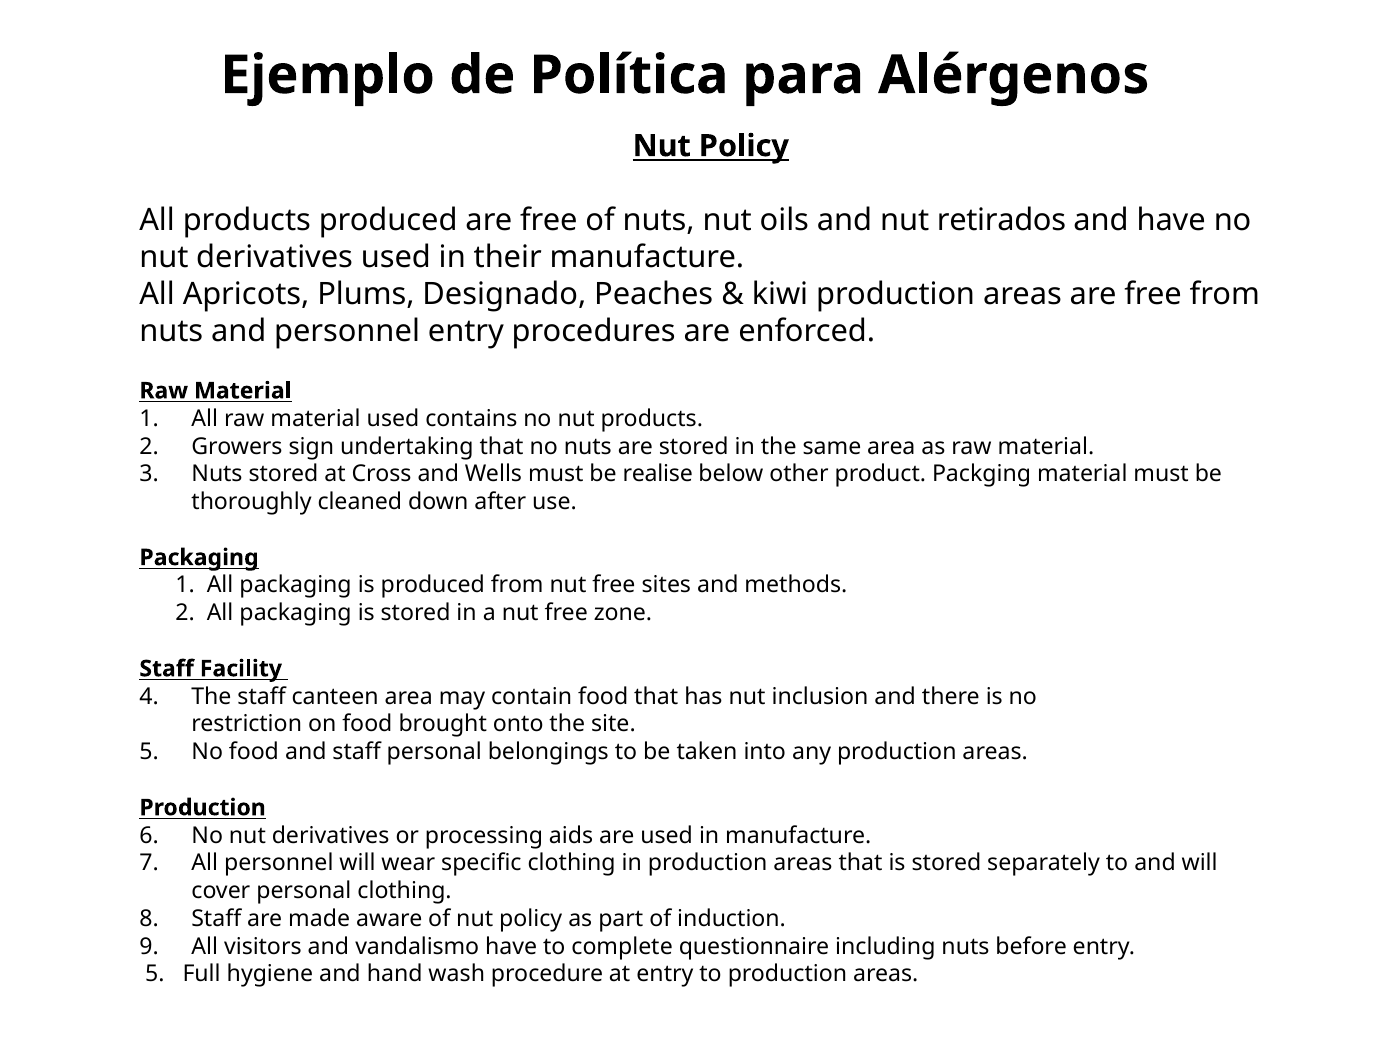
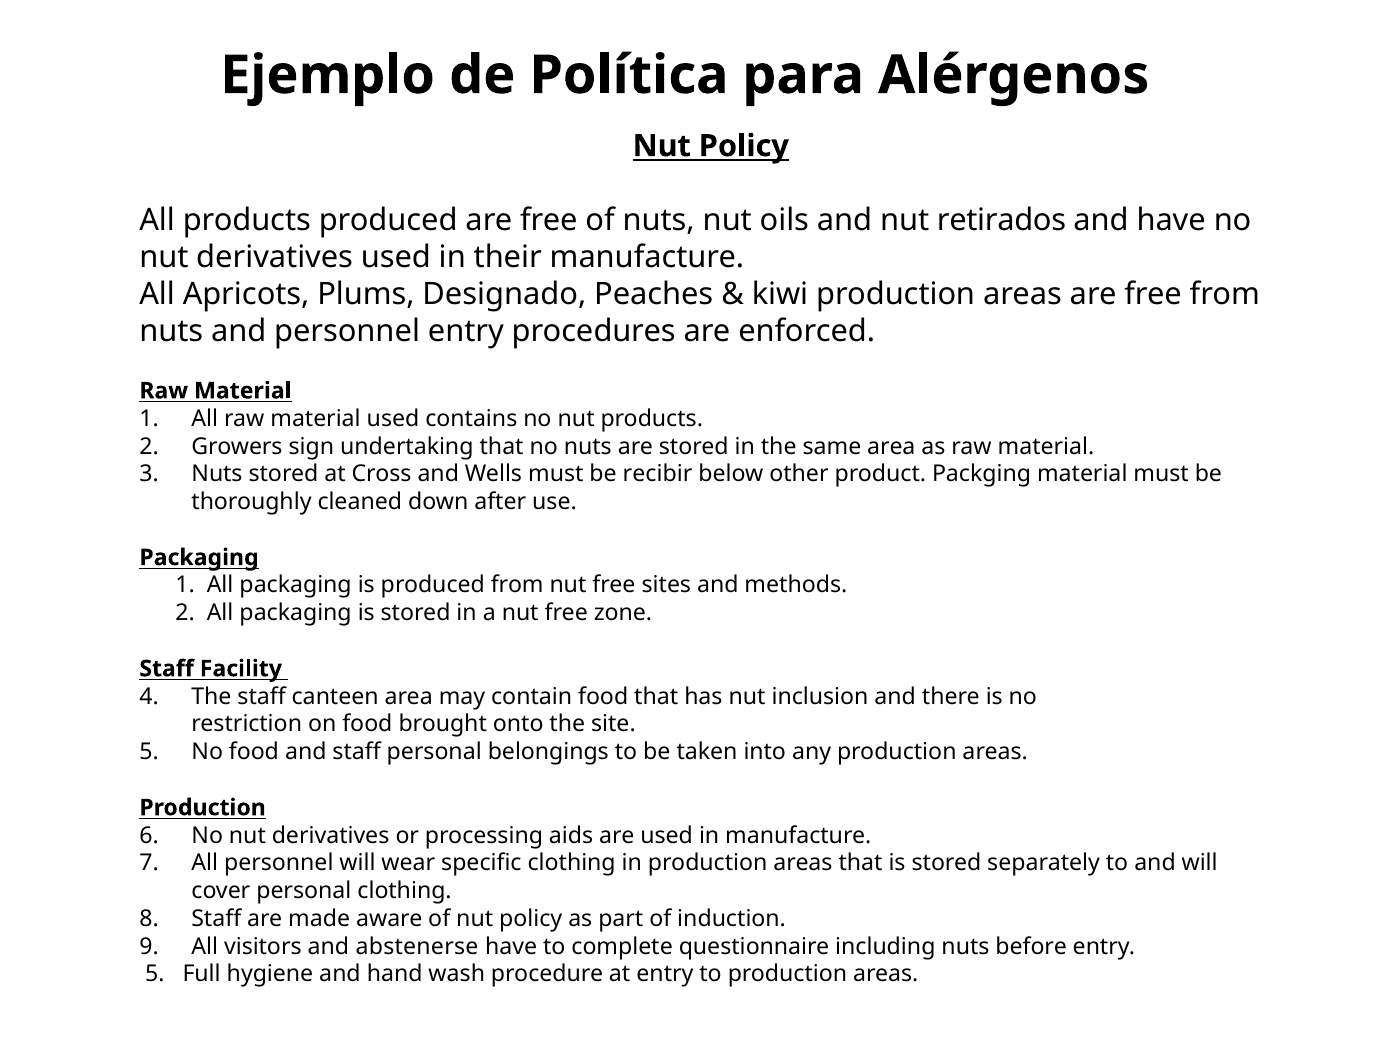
realise: realise -> recibir (658, 474)
vandalismo: vandalismo -> abstenerse (417, 946)
